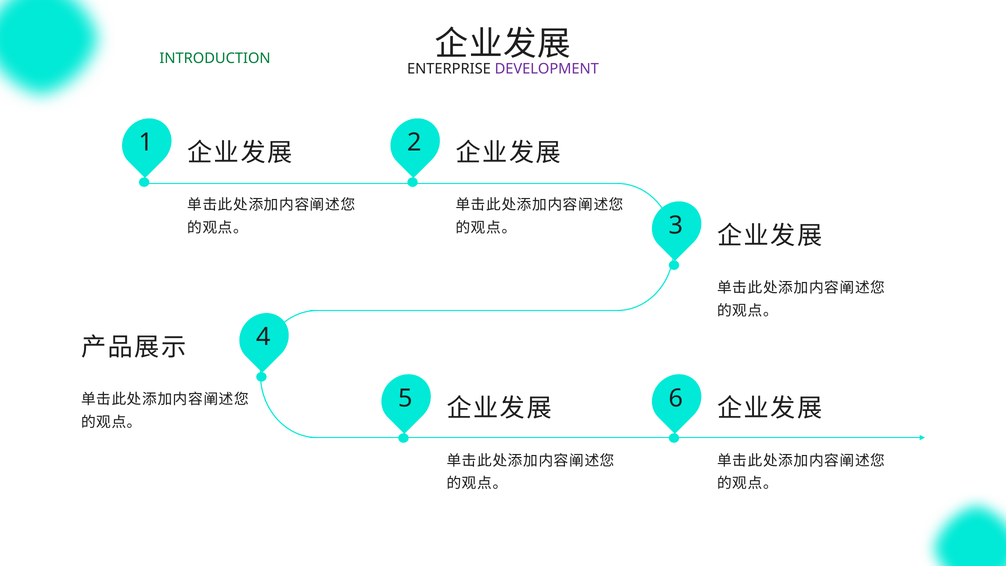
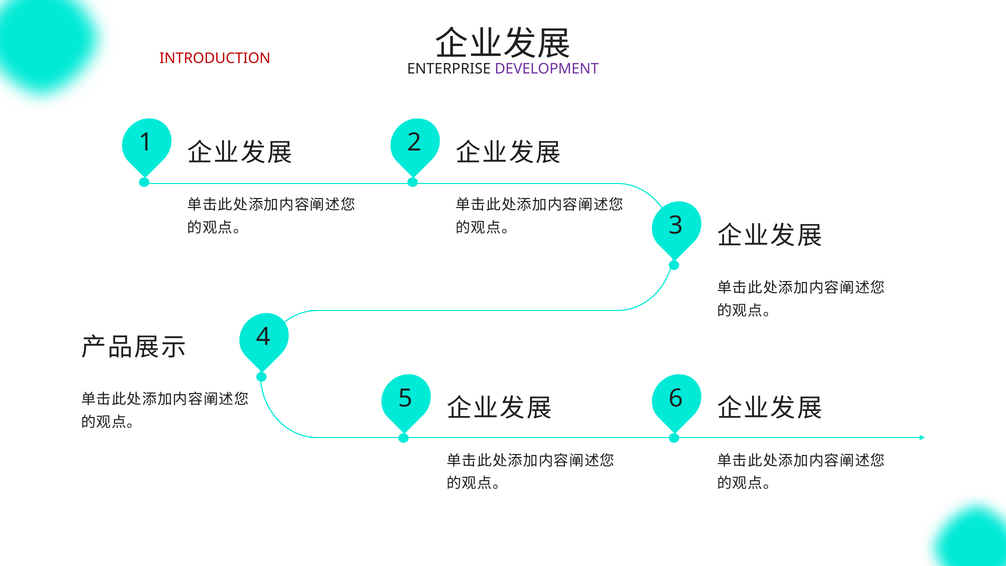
INTRODUCTION colour: green -> red (215, 58)
